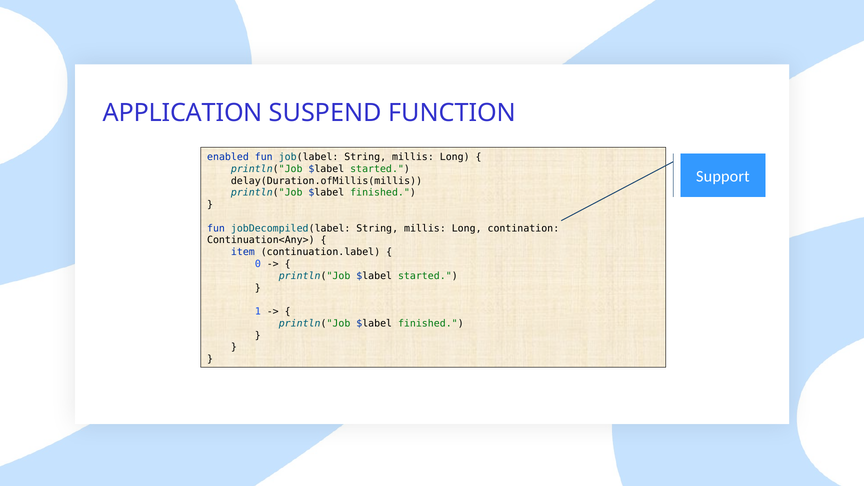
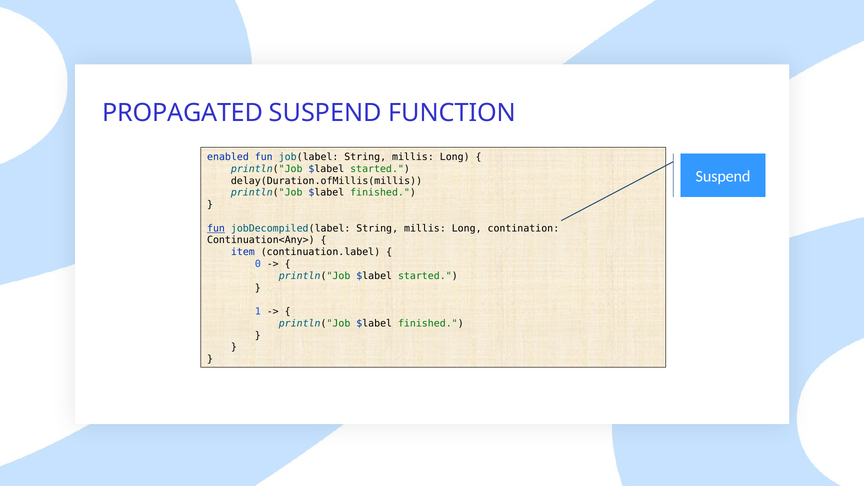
APPLICATION: APPLICATION -> PROPAGATED (183, 113)
Support: Support -> Suspend (723, 176)
fun underline: none -> present (216, 228)
